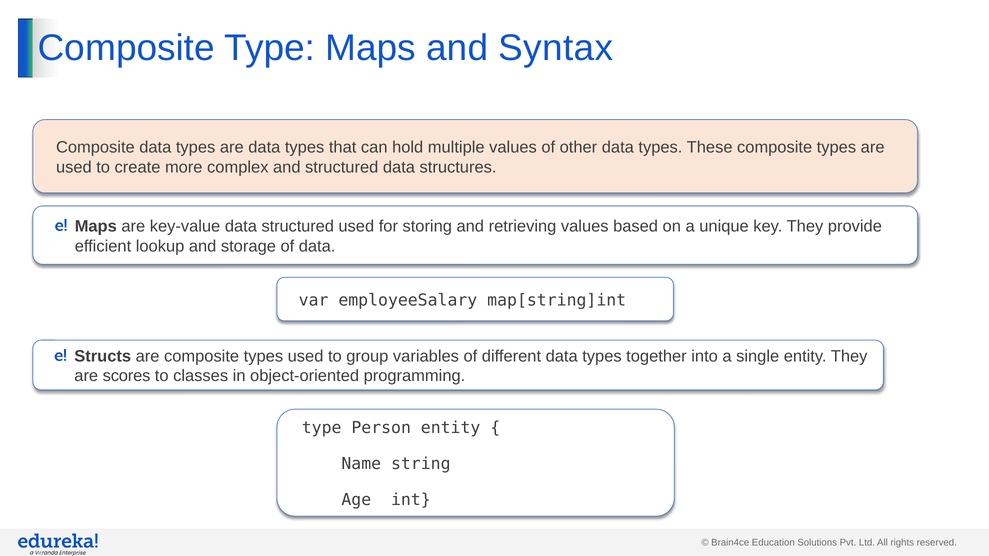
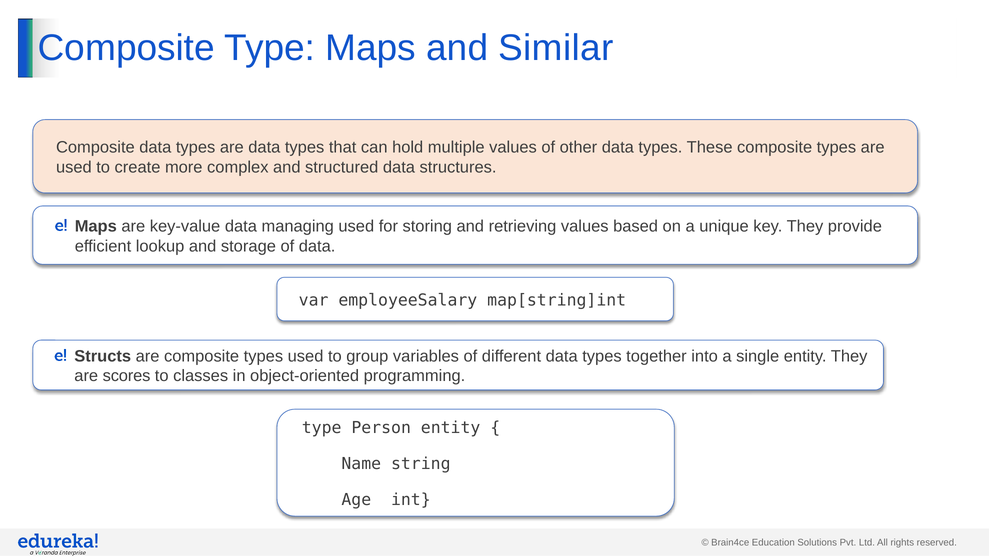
Syntax: Syntax -> Similar (556, 48)
data structured: structured -> managing (298, 227)
